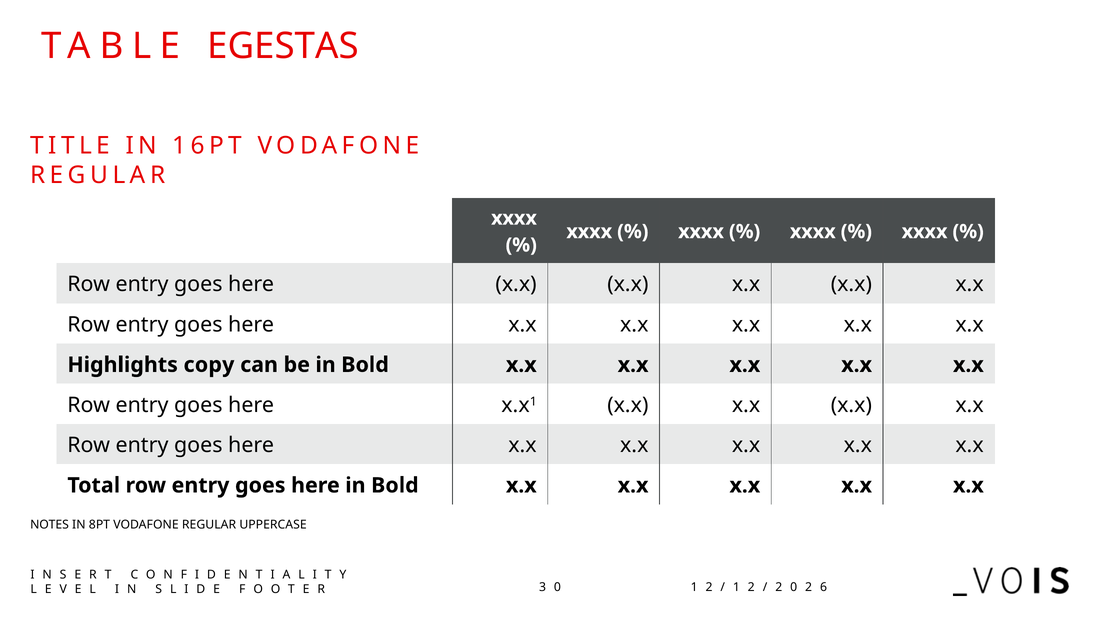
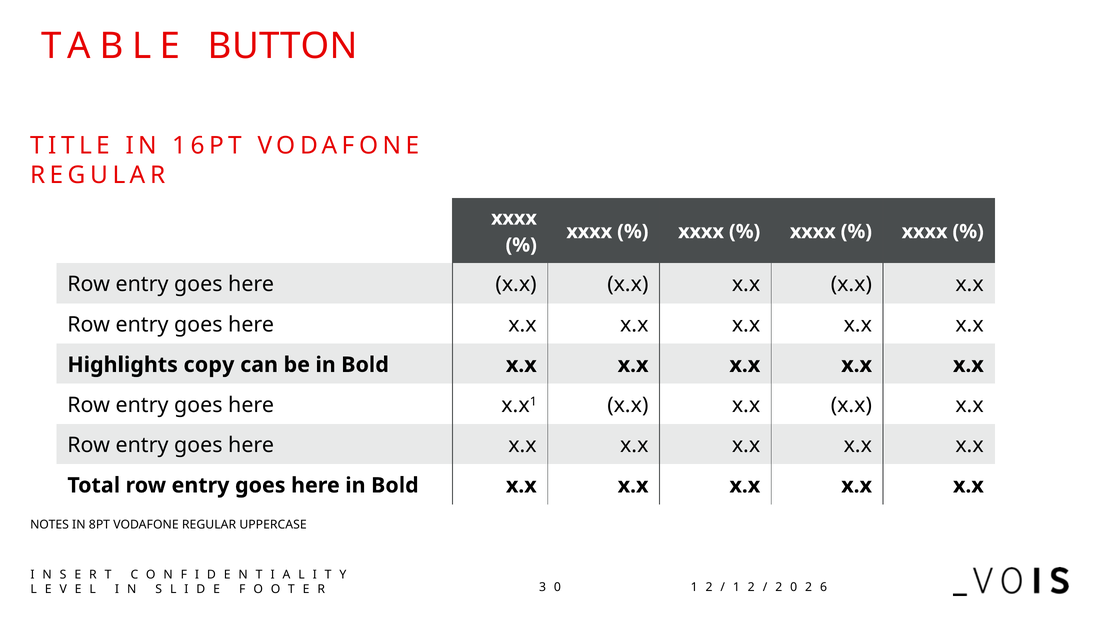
EGESTAS: EGESTAS -> BUTTON (283, 46)
